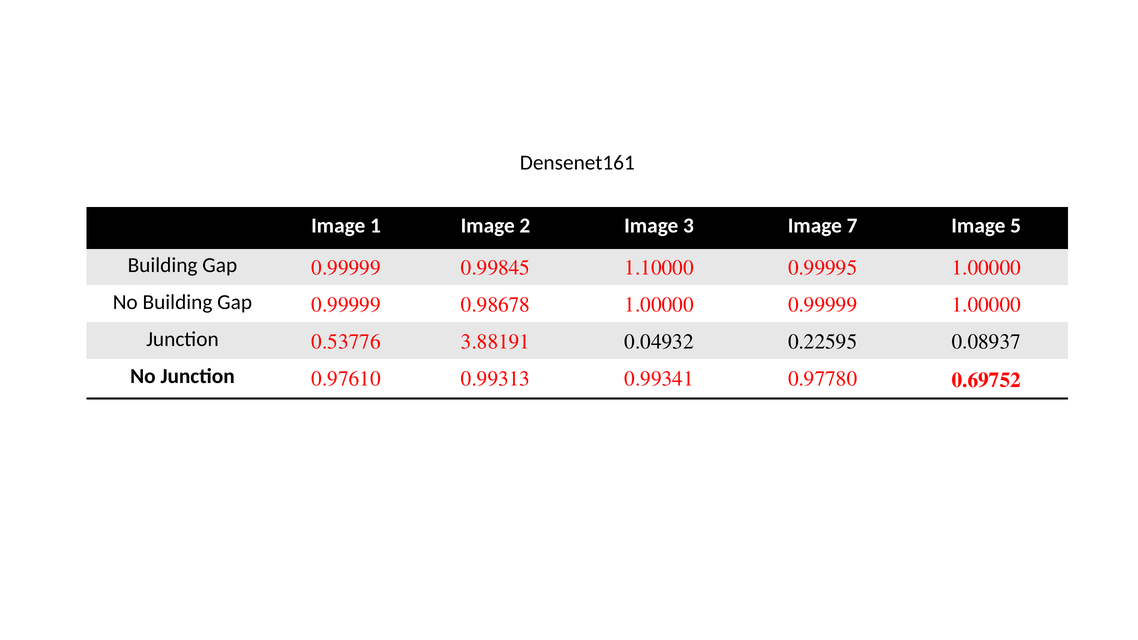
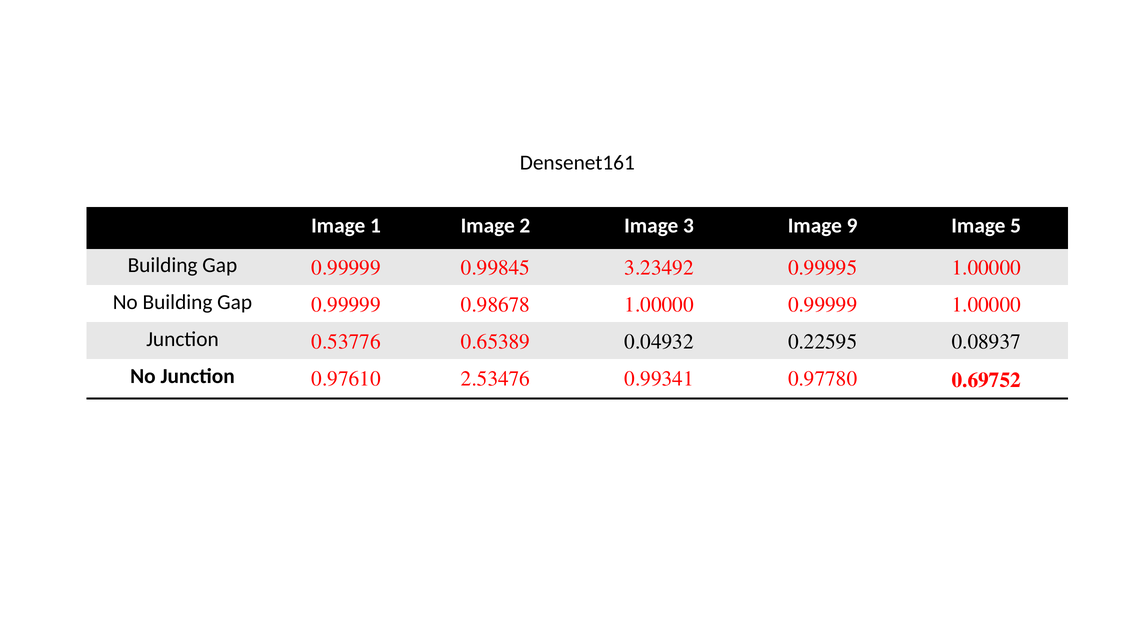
7: 7 -> 9 (852, 226)
1.10000: 1.10000 -> 3.23492 (659, 268)
3.88191: 3.88191 -> 0.65389 (496, 342)
0.99313: 0.99313 -> 2.53476 (496, 379)
